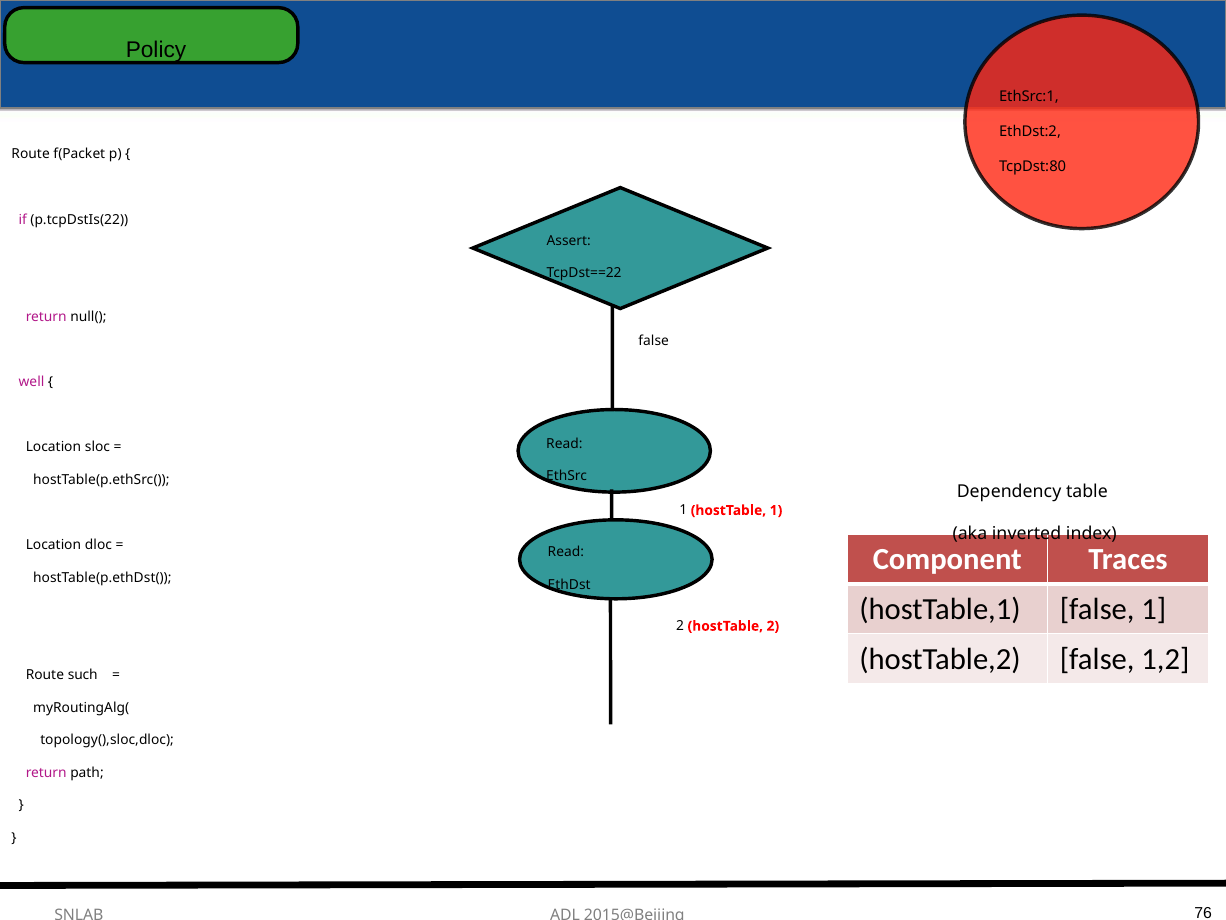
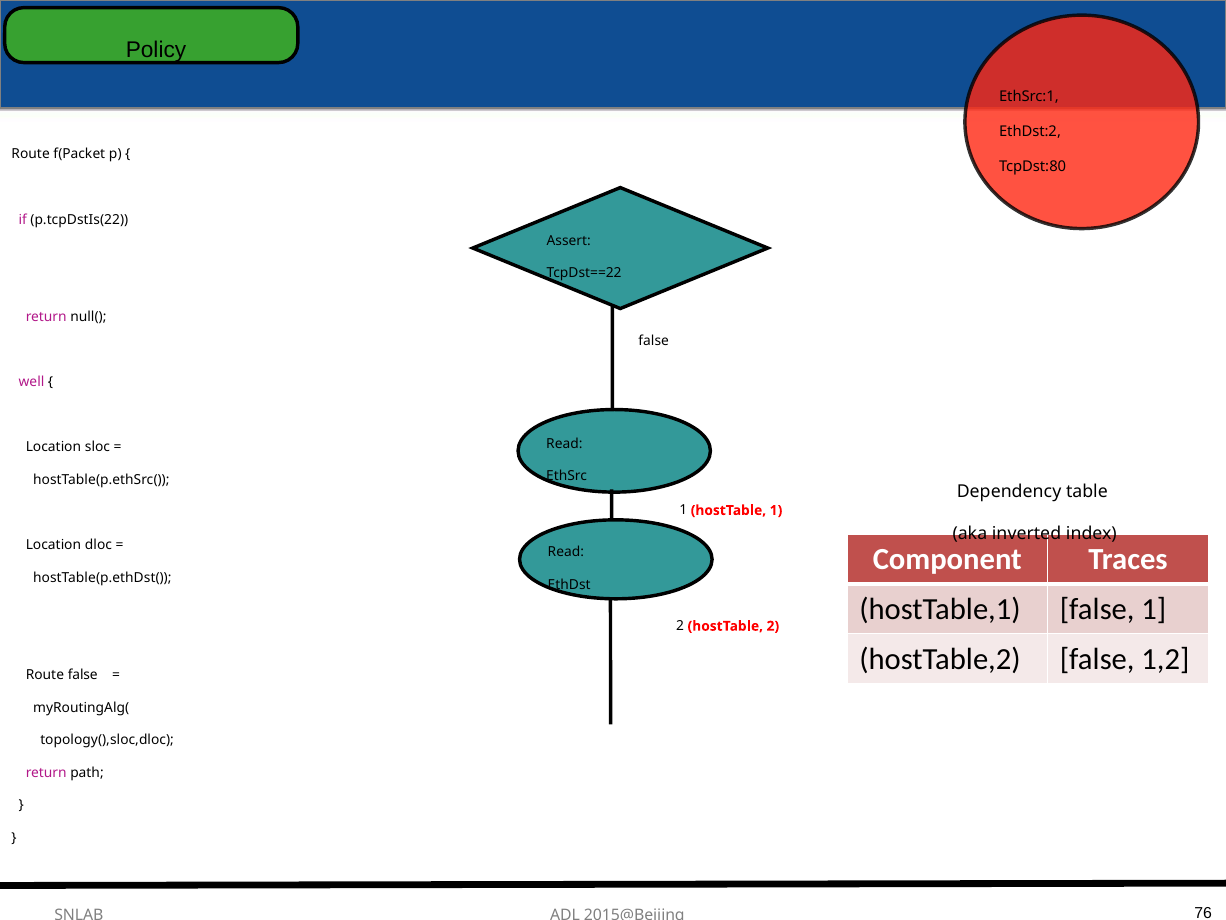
Route such: such -> false (83, 675)
